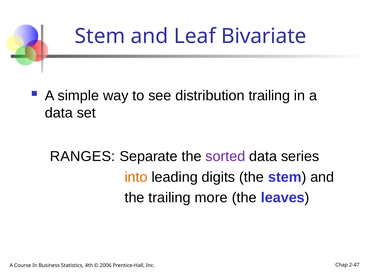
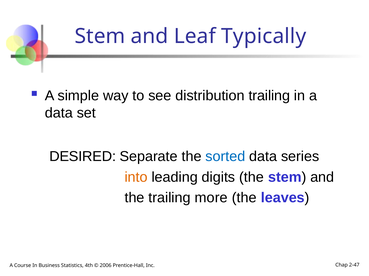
Bivariate: Bivariate -> Typically (264, 36)
RANGES: RANGES -> DESIRED (83, 157)
sorted colour: purple -> blue (225, 157)
